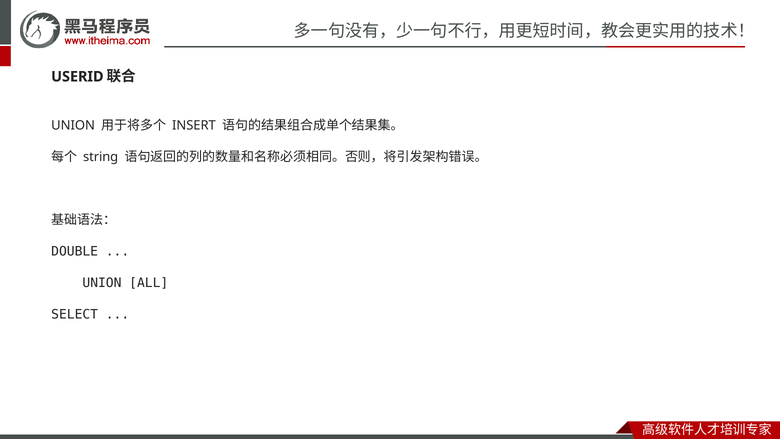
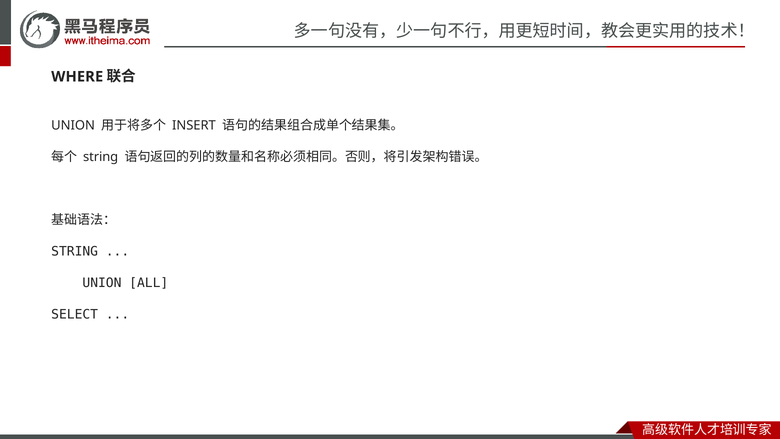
USERID: USERID -> WHERE (77, 77)
DOUBLE: DOUBLE -> STRING (75, 251)
